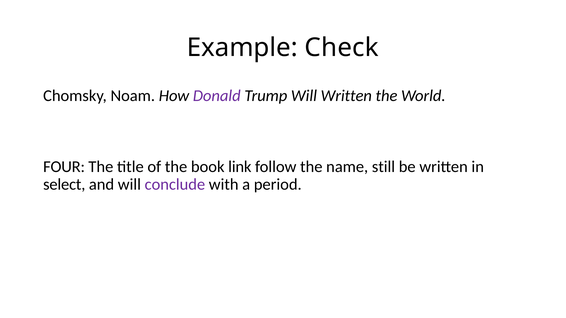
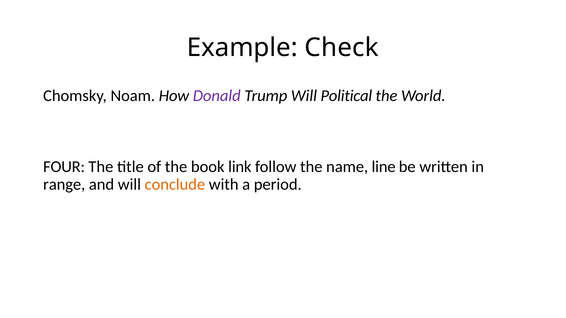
Will Written: Written -> Political (346, 96)
still: still -> line (384, 167)
select: select -> range (64, 185)
conclude colour: purple -> orange (175, 185)
